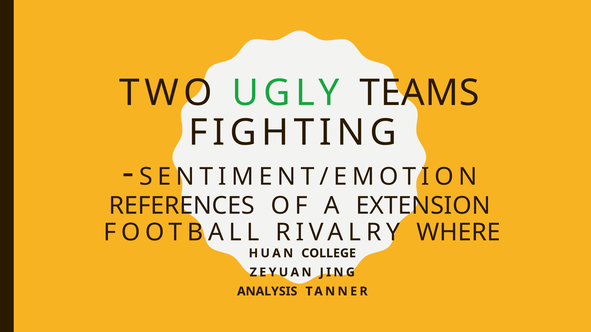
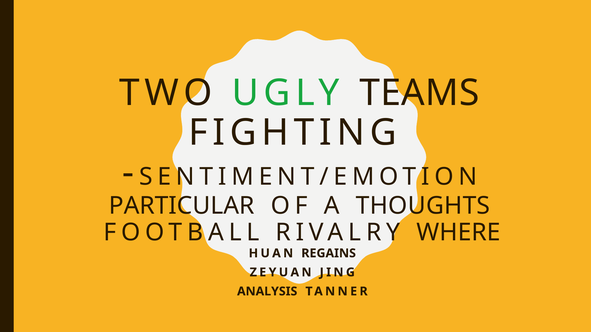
REFERENCES: REFERENCES -> PARTICULAR (182, 206)
EXTENSION: EXTENSION -> THOUGHTS (423, 206)
COLLEGE: COLLEGE -> REGAINS (329, 254)
